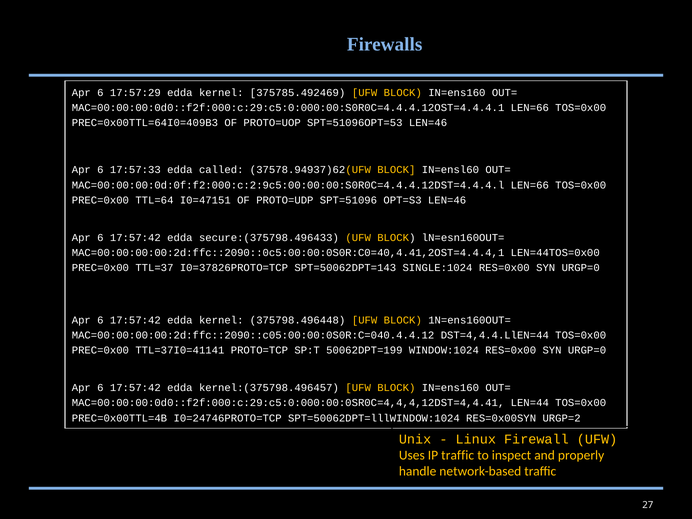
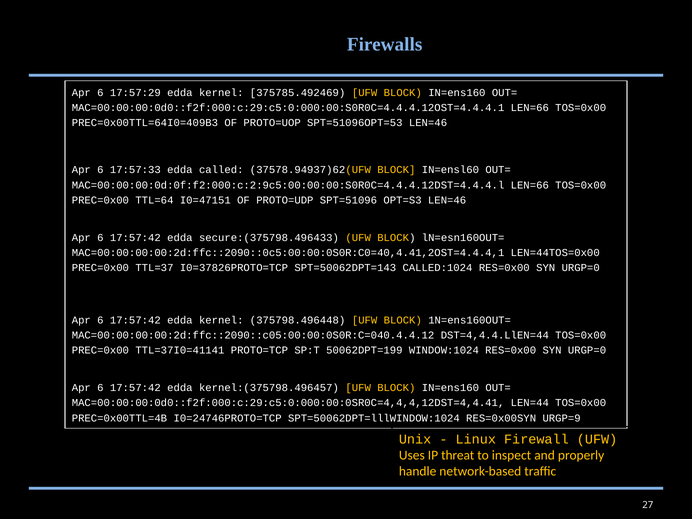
SINGLE:1024: SINGLE:1024 -> CALLED:1024 (437, 268)
URGP=2: URGP=2 -> URGP=9 (562, 418)
IP traffic: traffic -> threat (458, 455)
